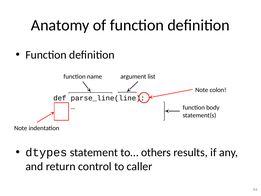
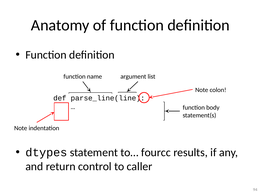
others: others -> fourcc (156, 152)
